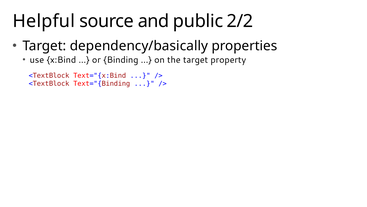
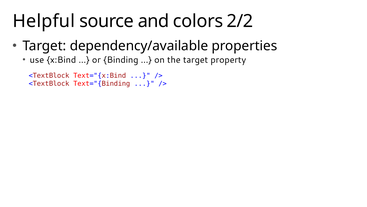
public: public -> colors (198, 21)
dependency/basically: dependency/basically -> dependency/available (139, 46)
